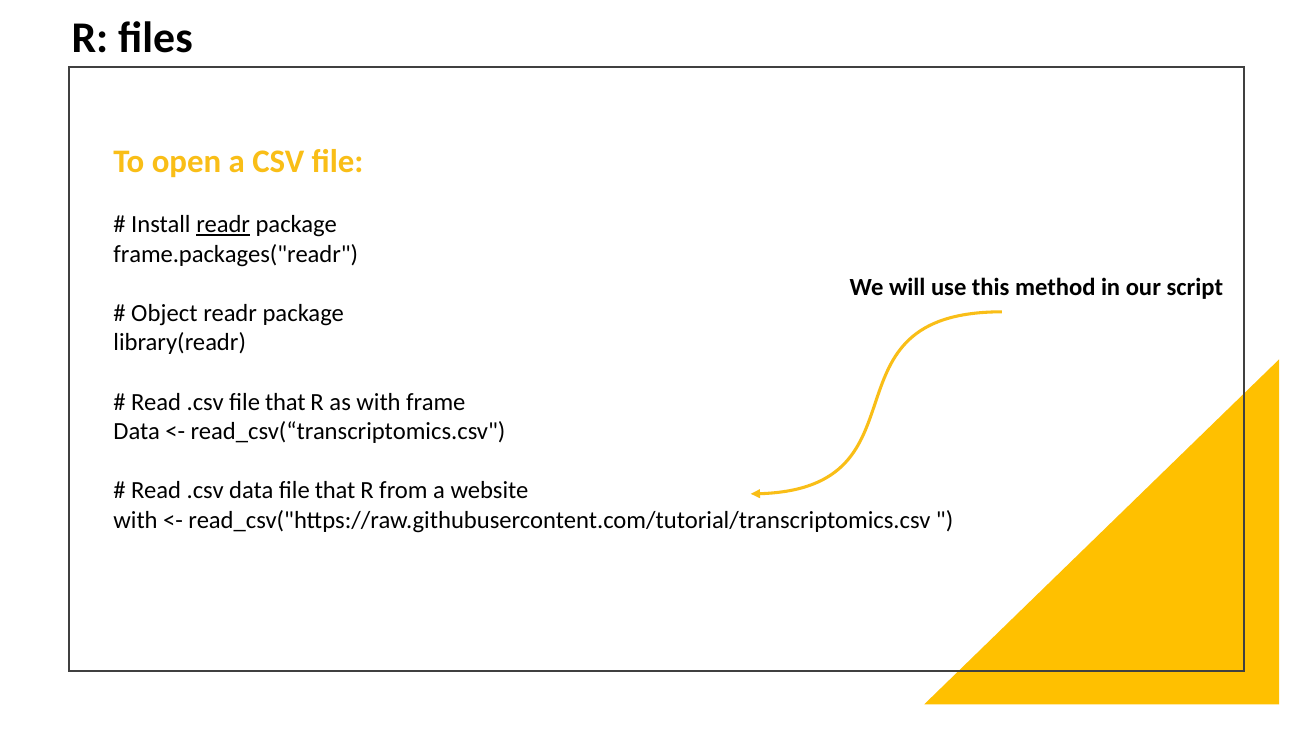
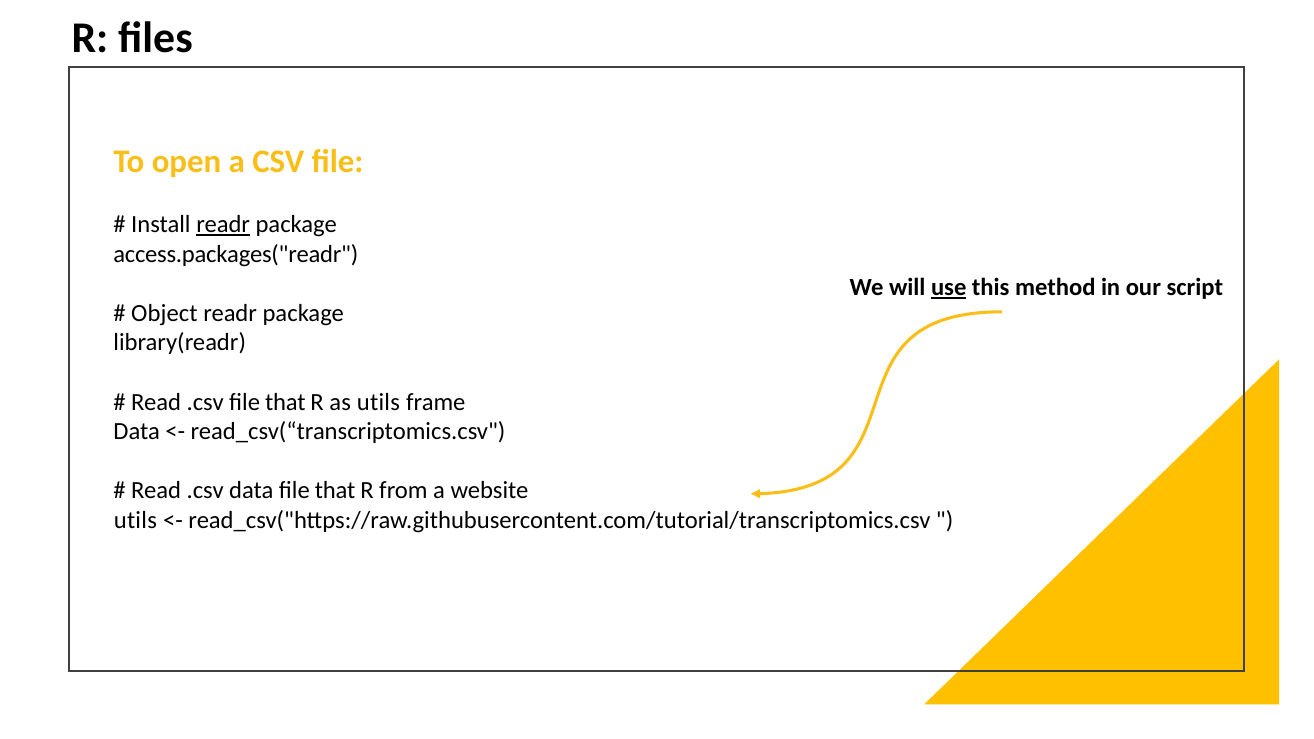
frame.packages("readr: frame.packages("readr -> access.packages("readr (236, 254)
use underline: none -> present (949, 288)
as with: with -> utils (378, 402)
with: with -> utils (135, 520)
